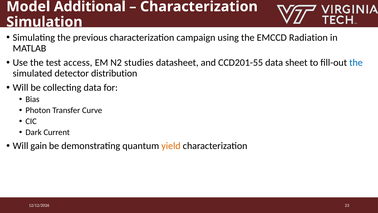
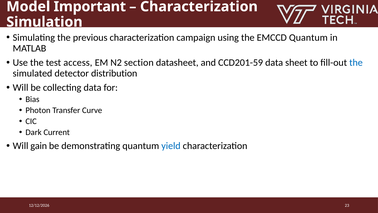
Additional: Additional -> Important (90, 7)
EMCCD Radiation: Radiation -> Quantum (308, 38)
studies: studies -> section (139, 62)
CCD201-55: CCD201-55 -> CCD201-59 (241, 62)
yield colour: orange -> blue (171, 146)
